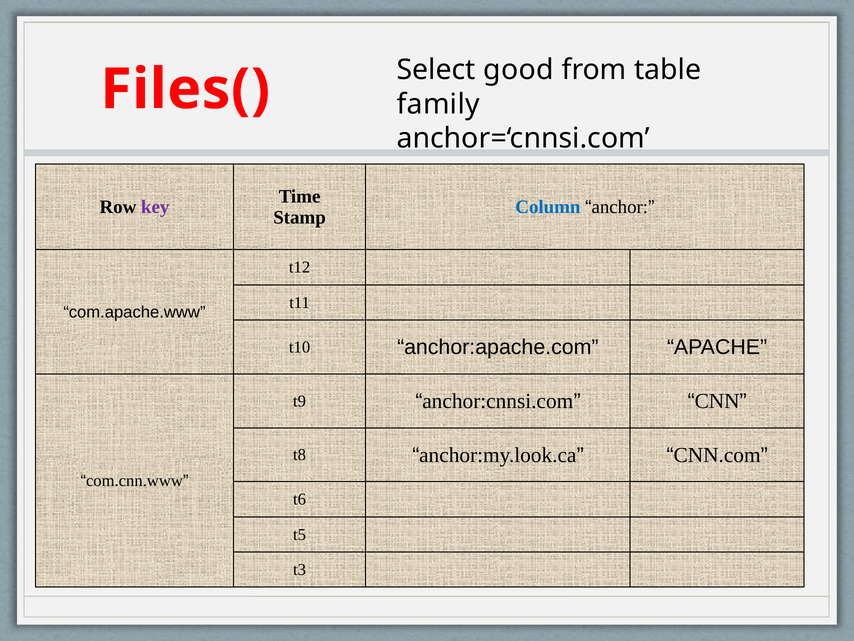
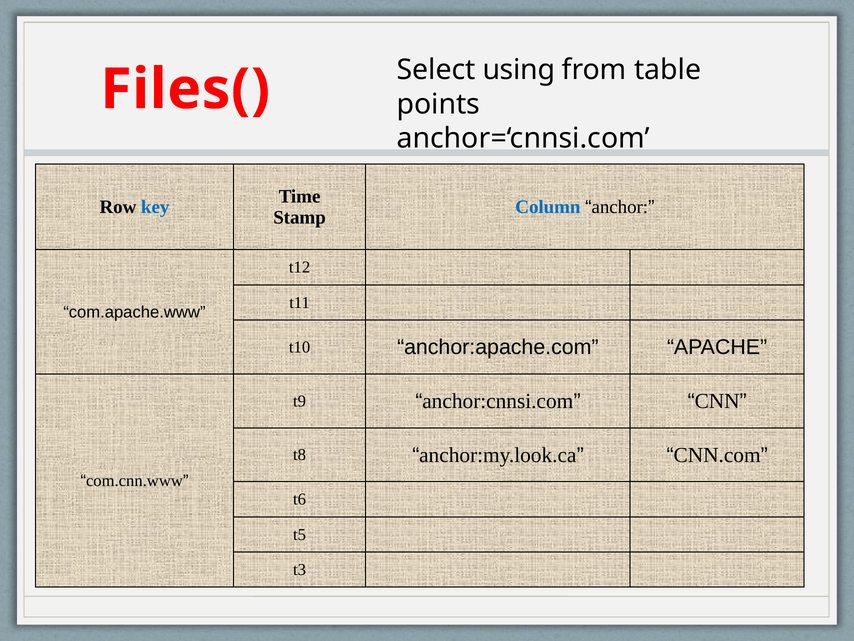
good: good -> using (519, 70)
family: family -> points (438, 104)
key colour: purple -> blue (155, 207)
